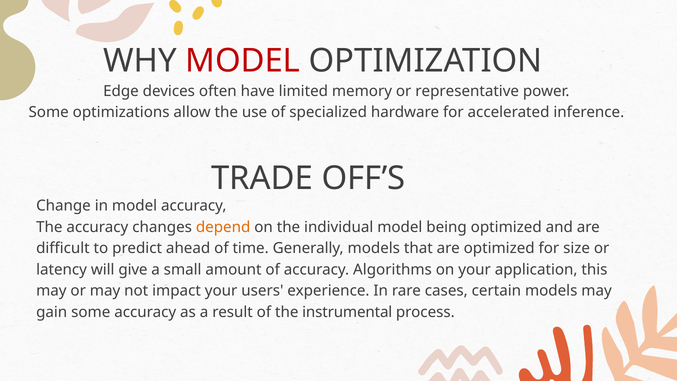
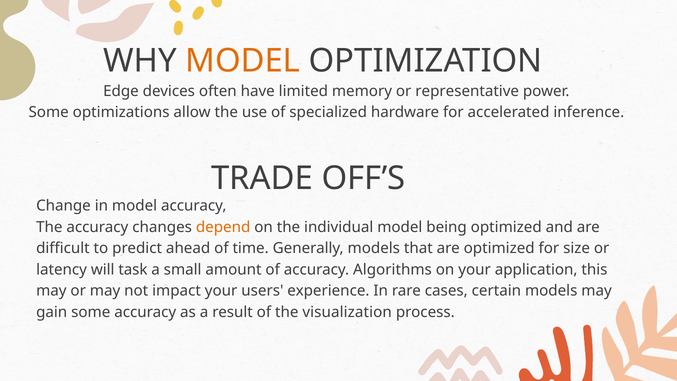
MODEL colour: red -> orange (243, 61)
give: give -> task (133, 270)
instrumental: instrumental -> visualization (347, 312)
